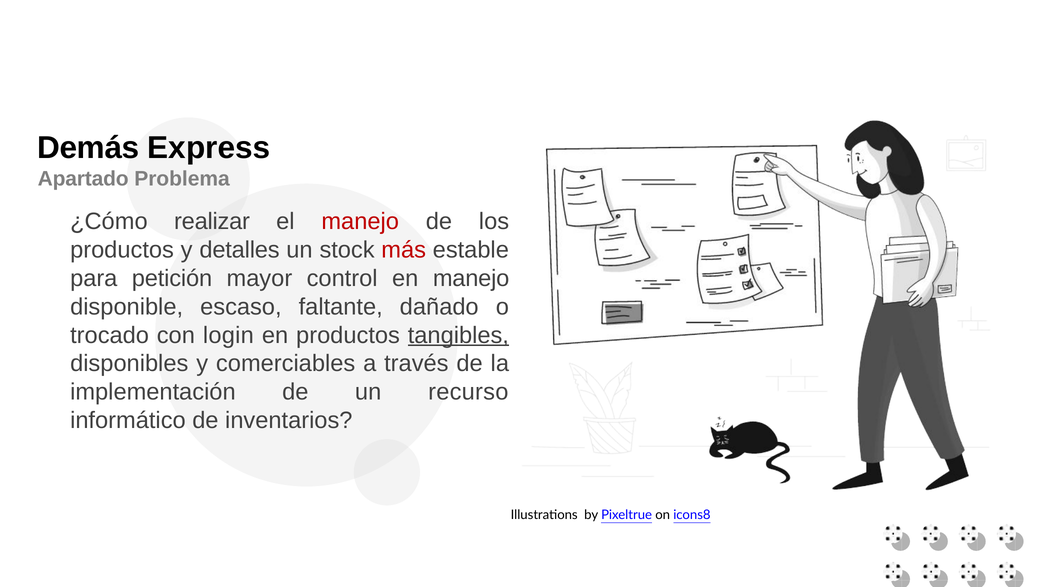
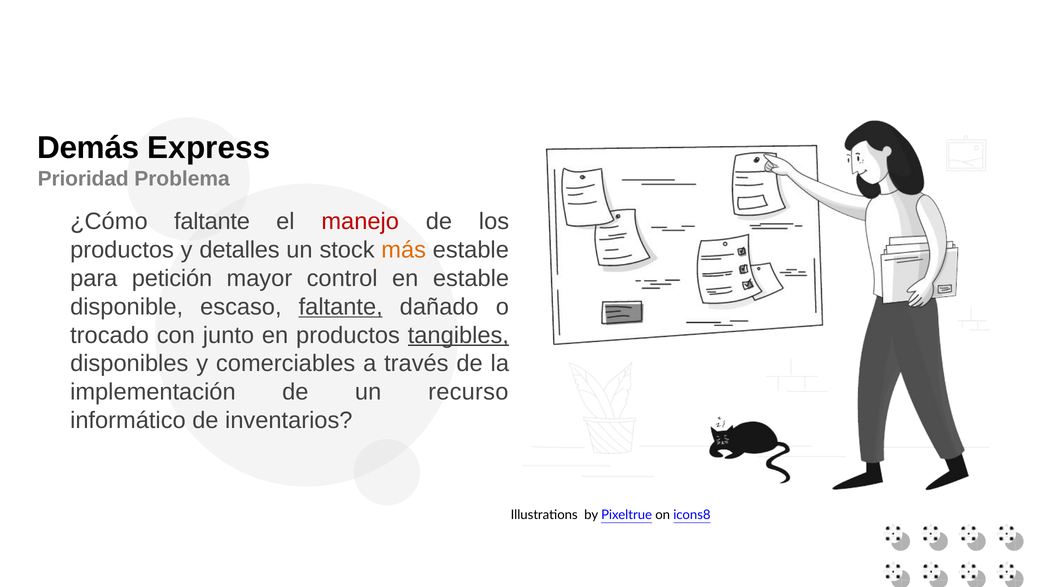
Apartado: Apartado -> Prioridad (83, 179)
¿Cómo realizar: realizar -> faltante (212, 222)
más colour: red -> orange (404, 250)
en manejo: manejo -> estable (471, 278)
faltante underline: none -> present (341, 307)
login: login -> junto (228, 335)
